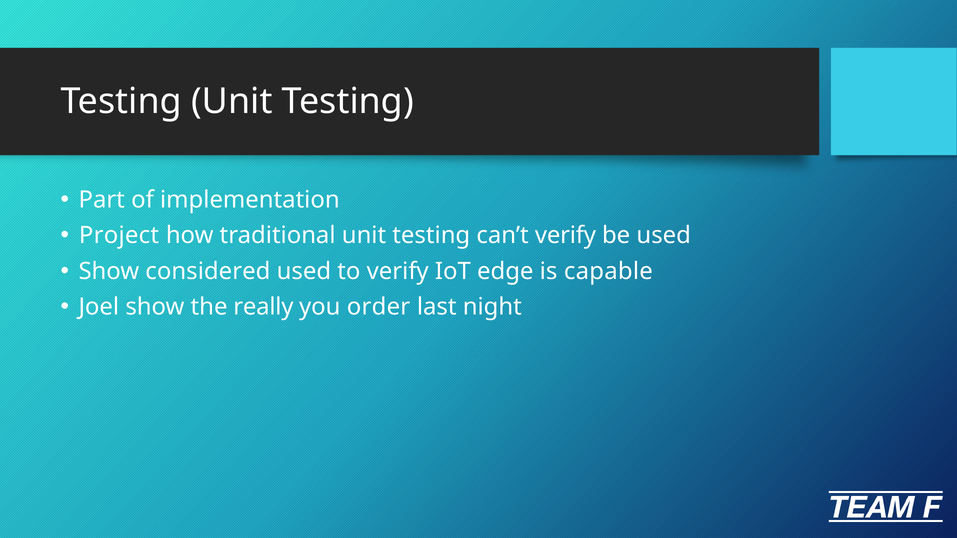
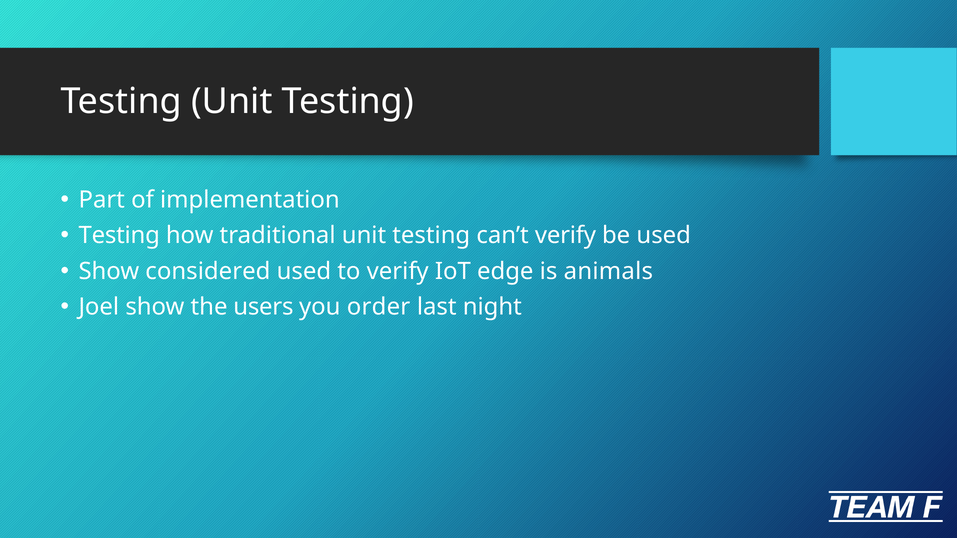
Project: Project -> Testing (119, 236)
capable: capable -> animals (608, 271)
really: really -> users (263, 307)
